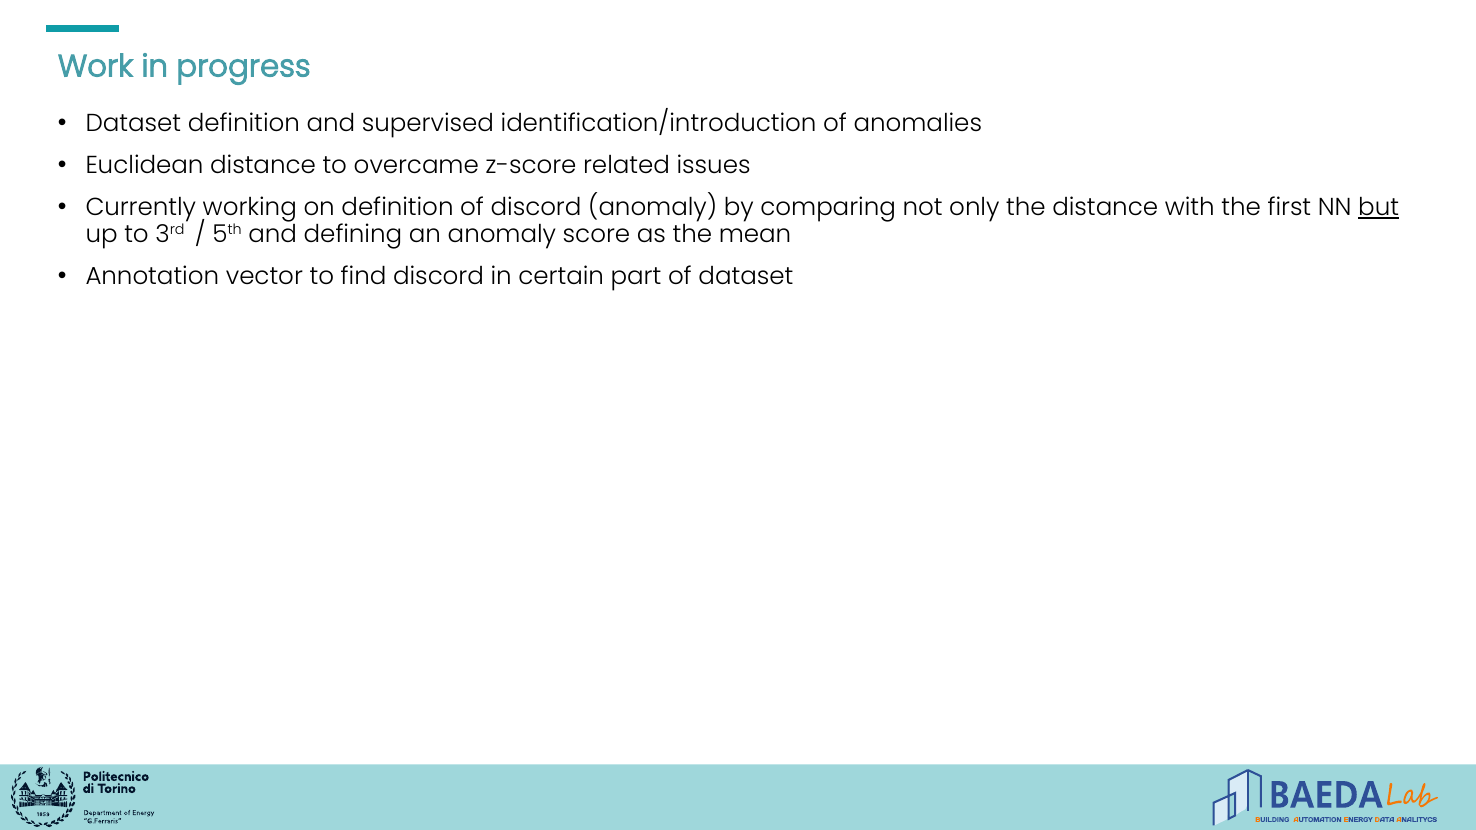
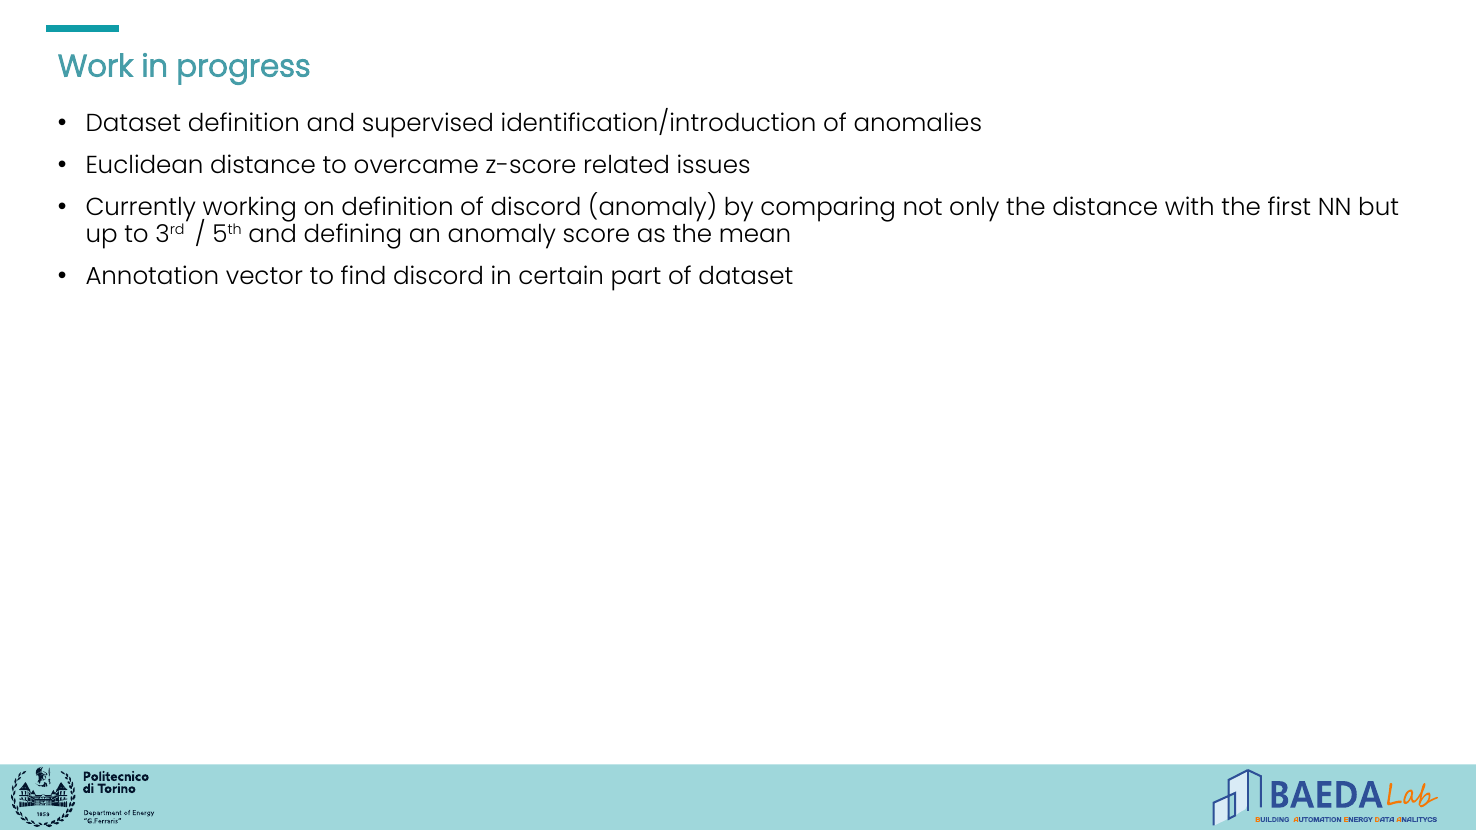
but underline: present -> none (1379, 208)
